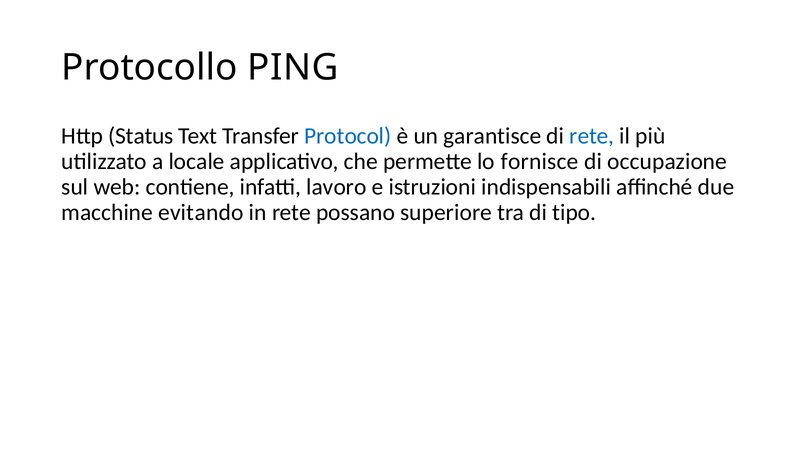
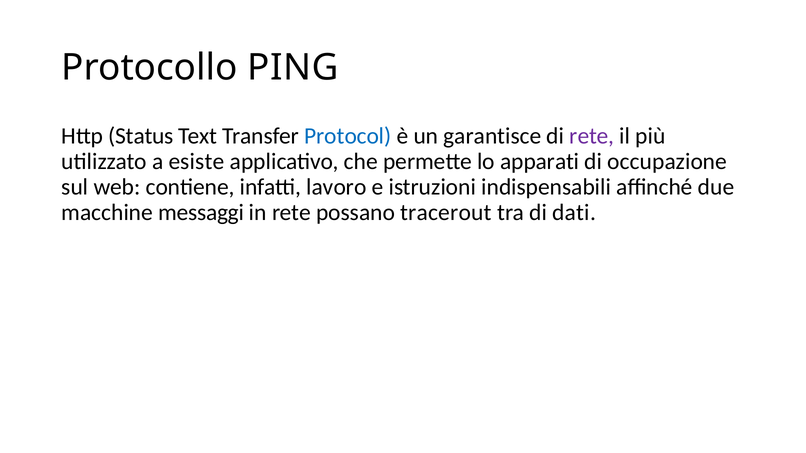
rete colour: blue -> purple (592, 136)
locale: locale -> esiste (197, 162)
fornisce: fornisce -> apparati (540, 162)
evitando: evitando -> messaggi (201, 212)
superiore: superiore -> tracerout (446, 212)
tipo: tipo -> dati (574, 212)
